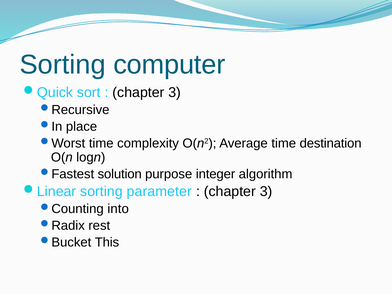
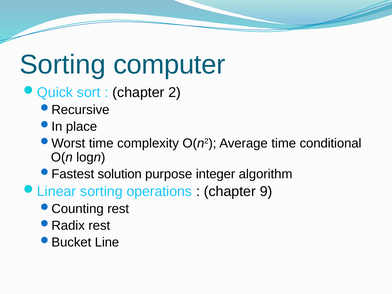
3: 3 -> 2 (175, 92)
destination: destination -> conditional (331, 143)
parameter: parameter -> operations (159, 192)
3: 3 -> 9 (266, 192)
into: into -> rest (118, 209)
This: This -> Line (107, 242)
